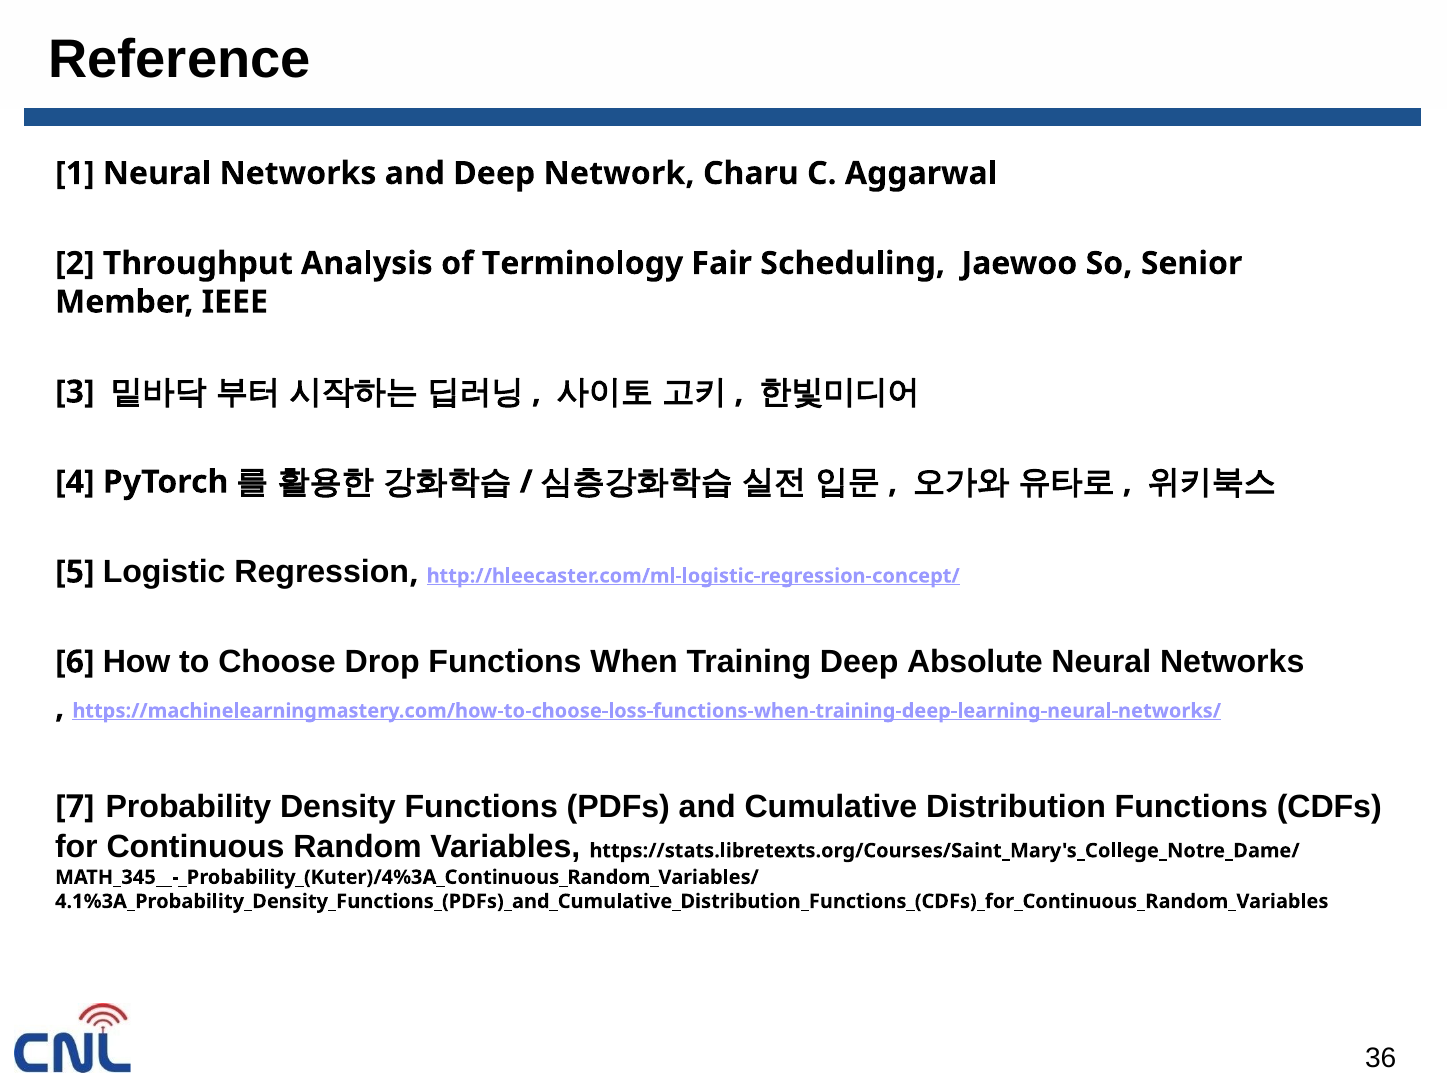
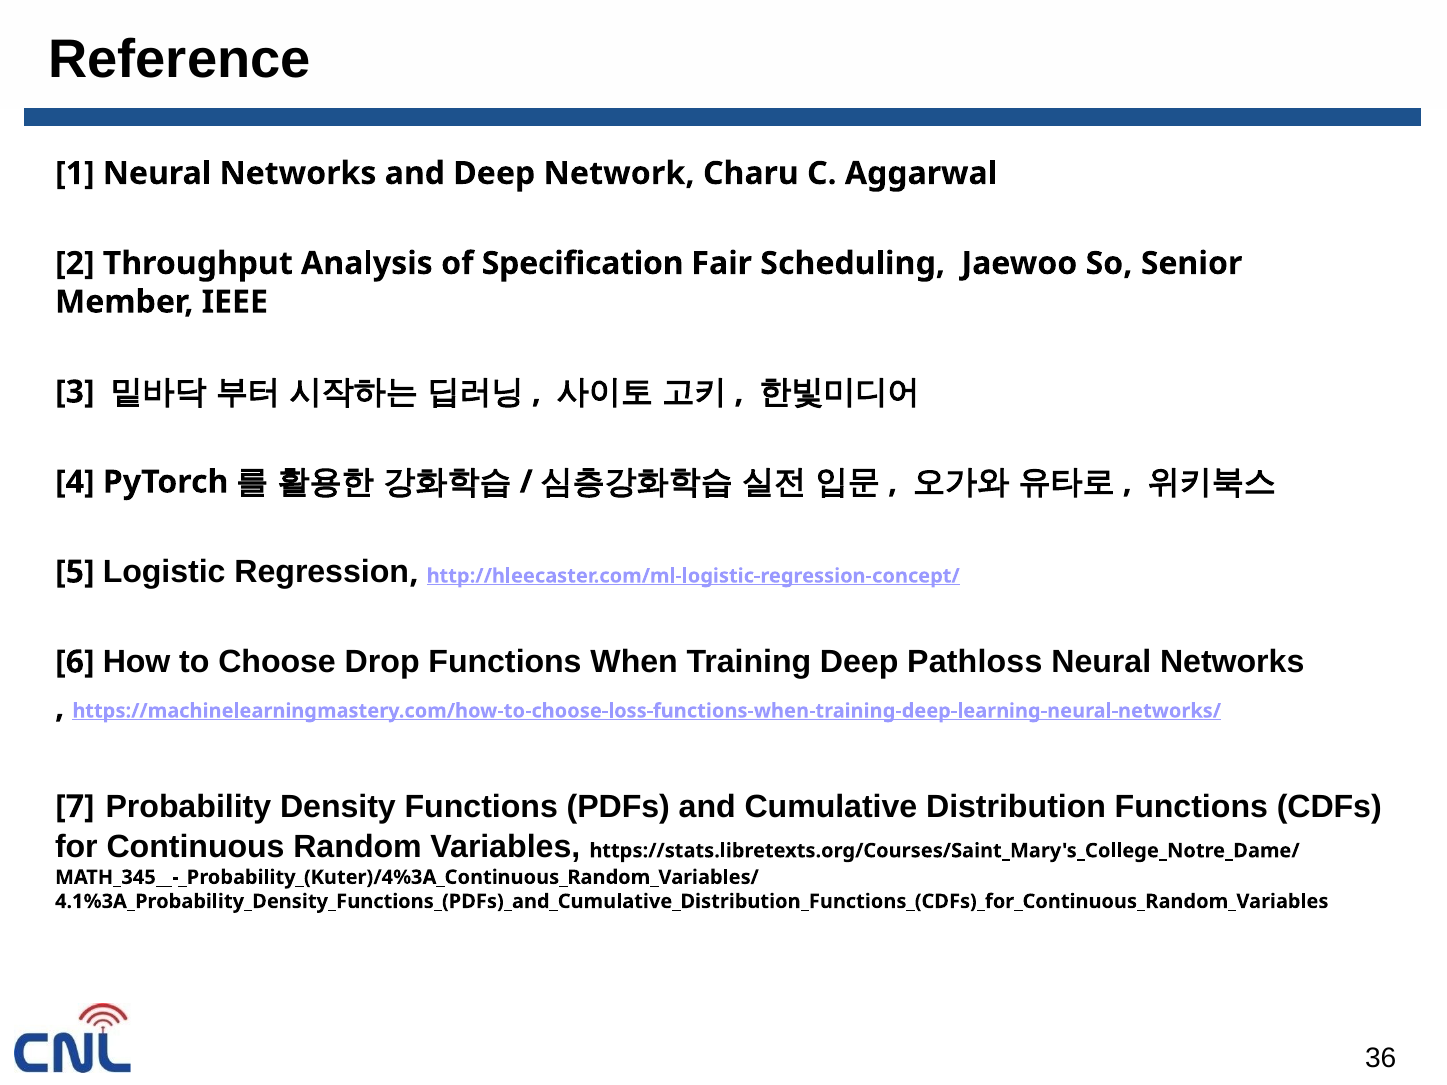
Terminology: Terminology -> Specification (583, 263)
Absolute: Absolute -> Pathloss (975, 662)
